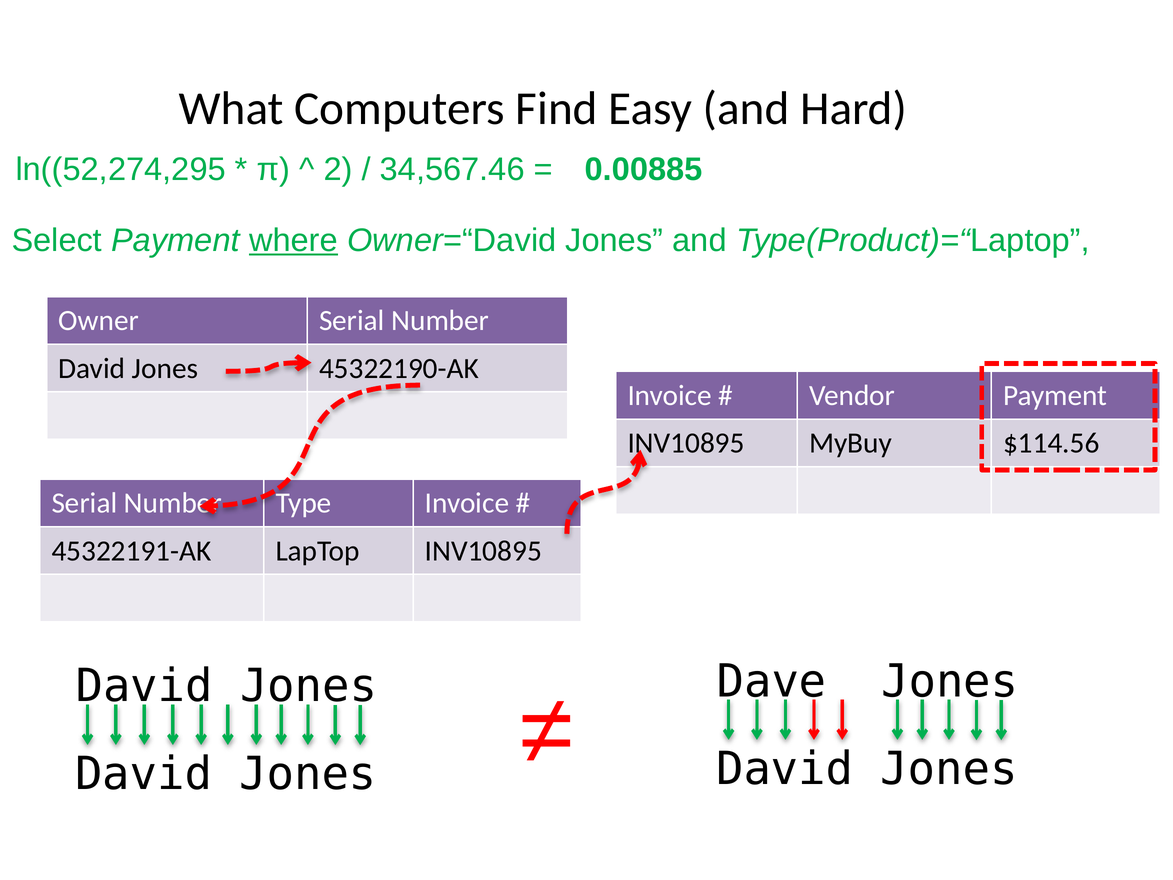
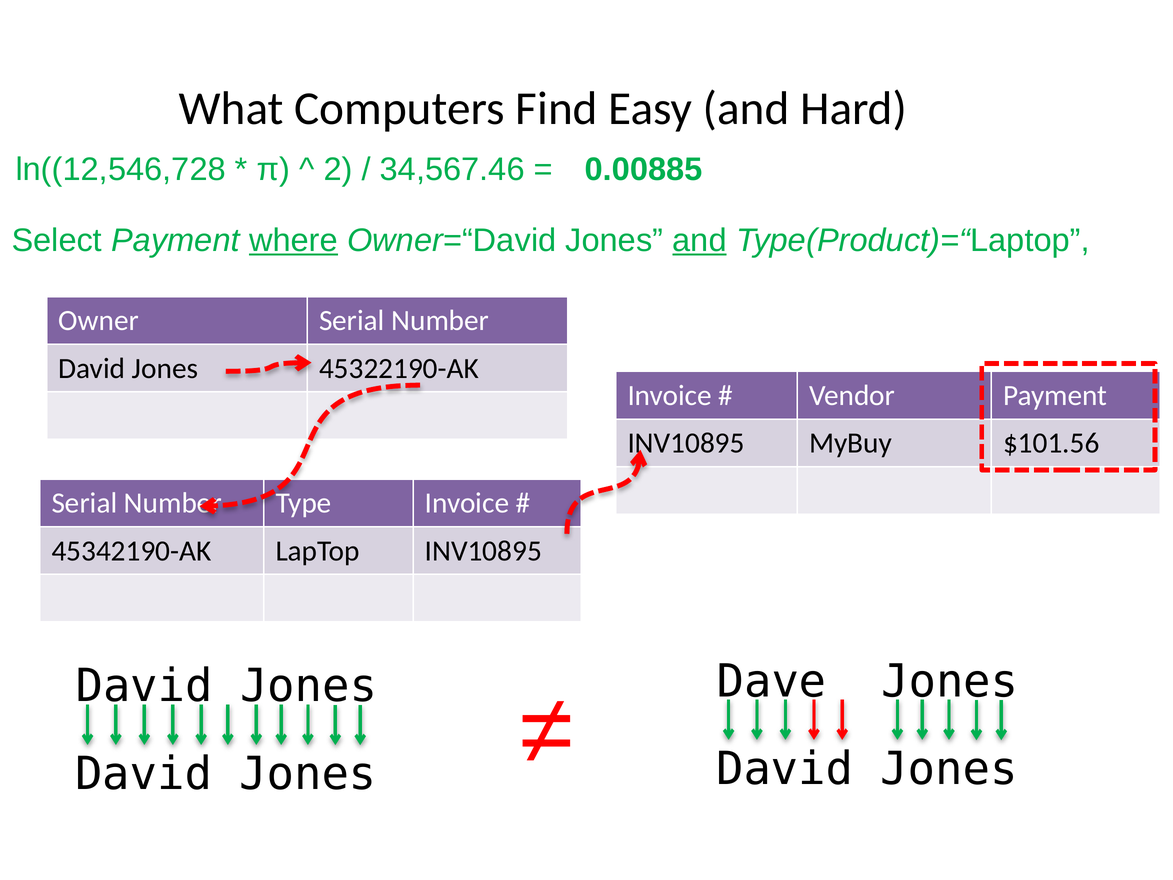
ln((52,274,295: ln((52,274,295 -> ln((12,546,728 (121, 169)
and underline: none -> present (700, 240)
$114.56: $114.56 -> $101.56 (1051, 443)
45322191-AK: 45322191-AK -> 45342190-AK (131, 551)
